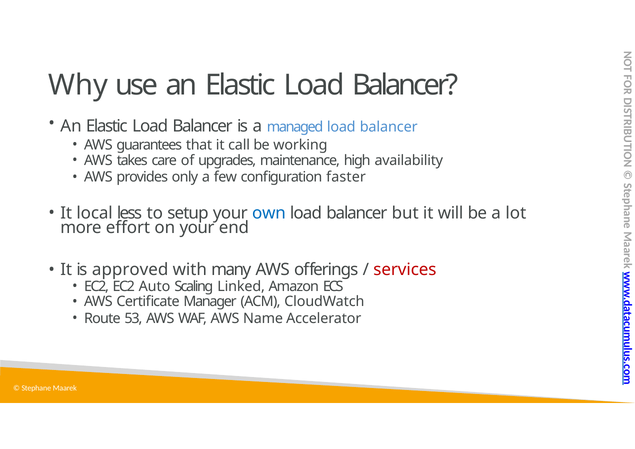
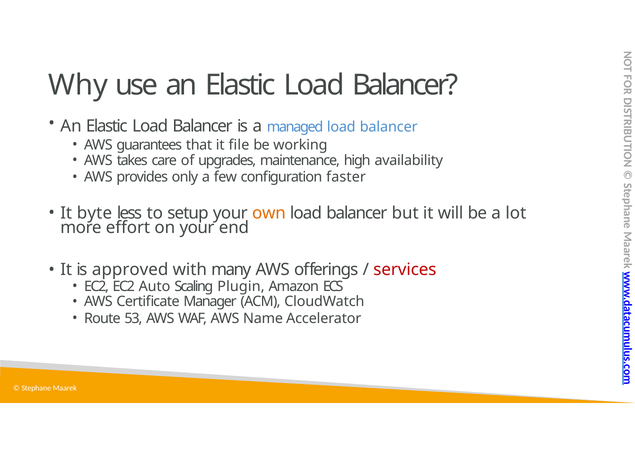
call: call -> file (239, 145)
local: local -> byte (94, 213)
own colour: blue -> orange (269, 213)
Linked: Linked -> Plugin (241, 286)
